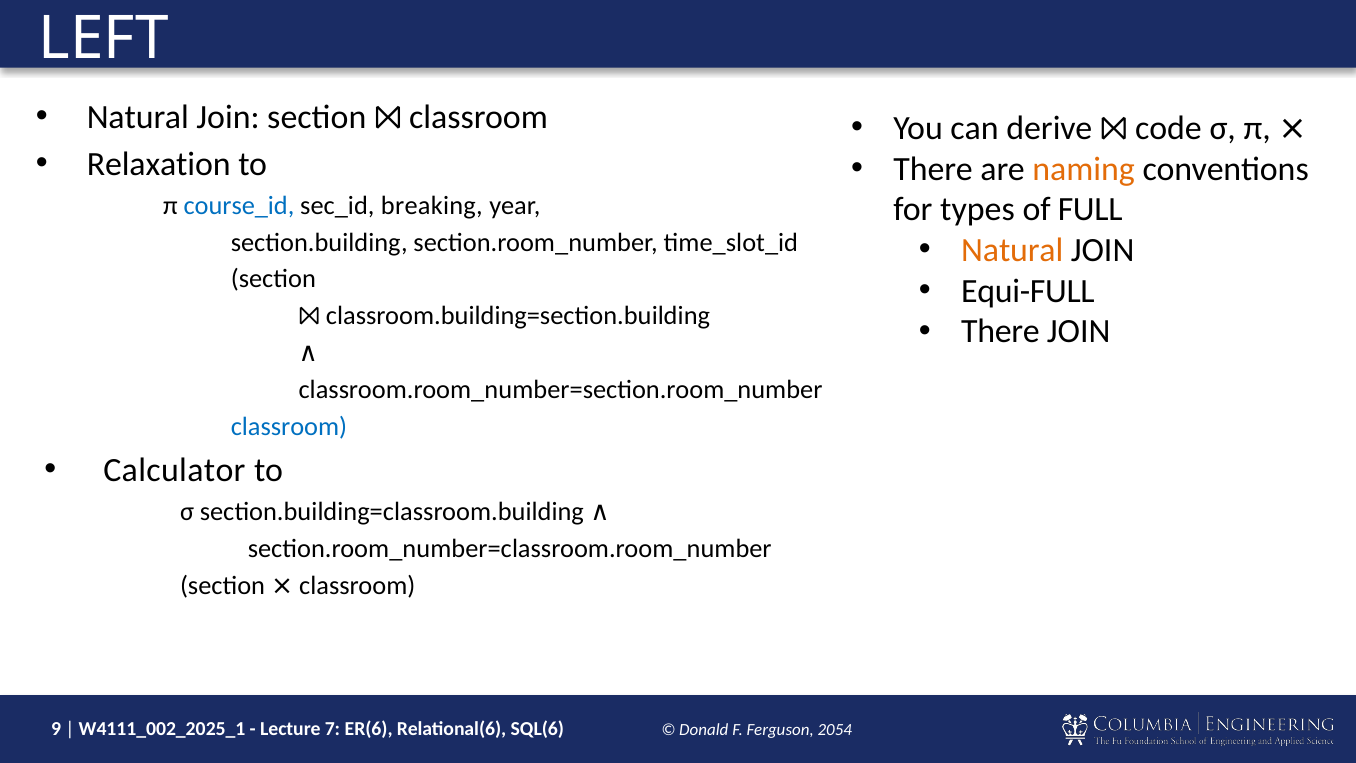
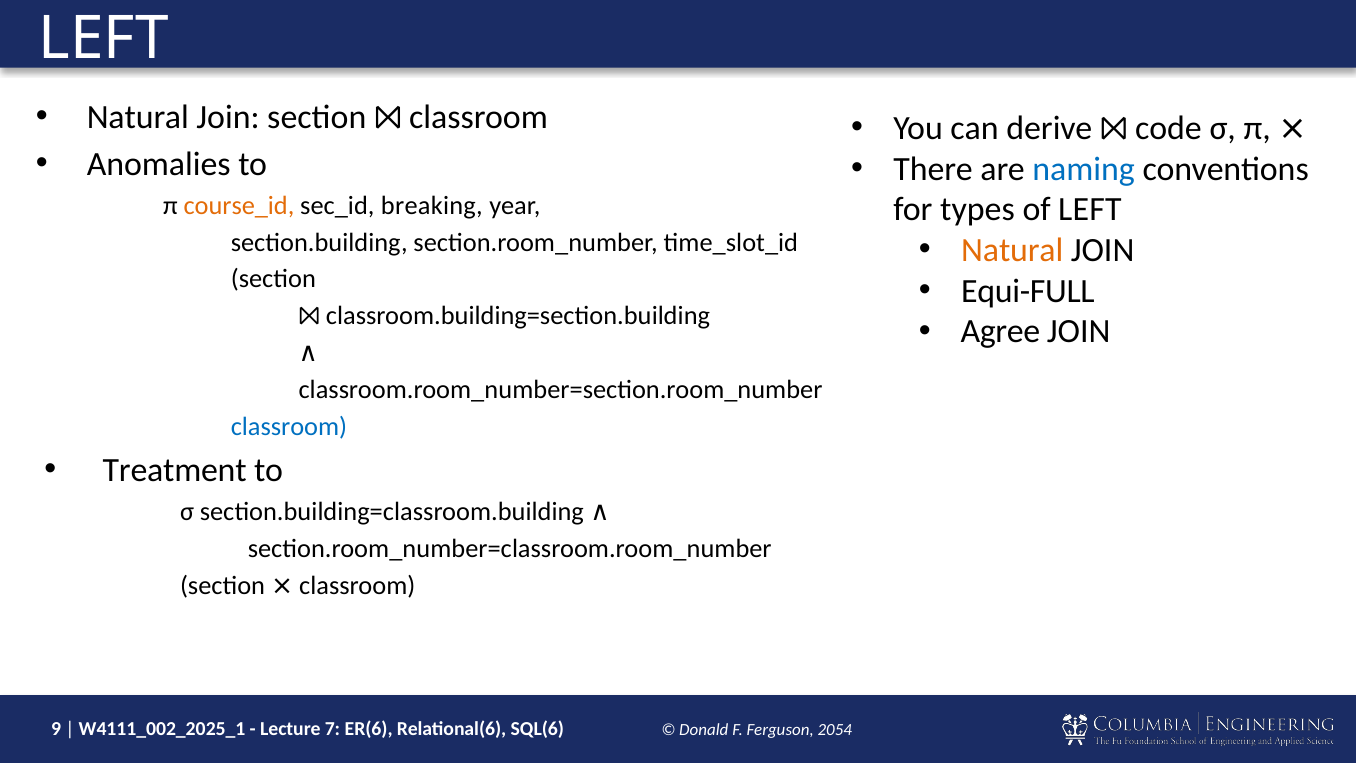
Relaxation: Relaxation -> Anomalies (159, 164)
naming colour: orange -> blue (1084, 169)
course_id colour: blue -> orange (239, 205)
of FULL: FULL -> LEFT (1090, 210)
There: There -> Agree (1000, 332)
Calculator: Calculator -> Treatment (175, 470)
